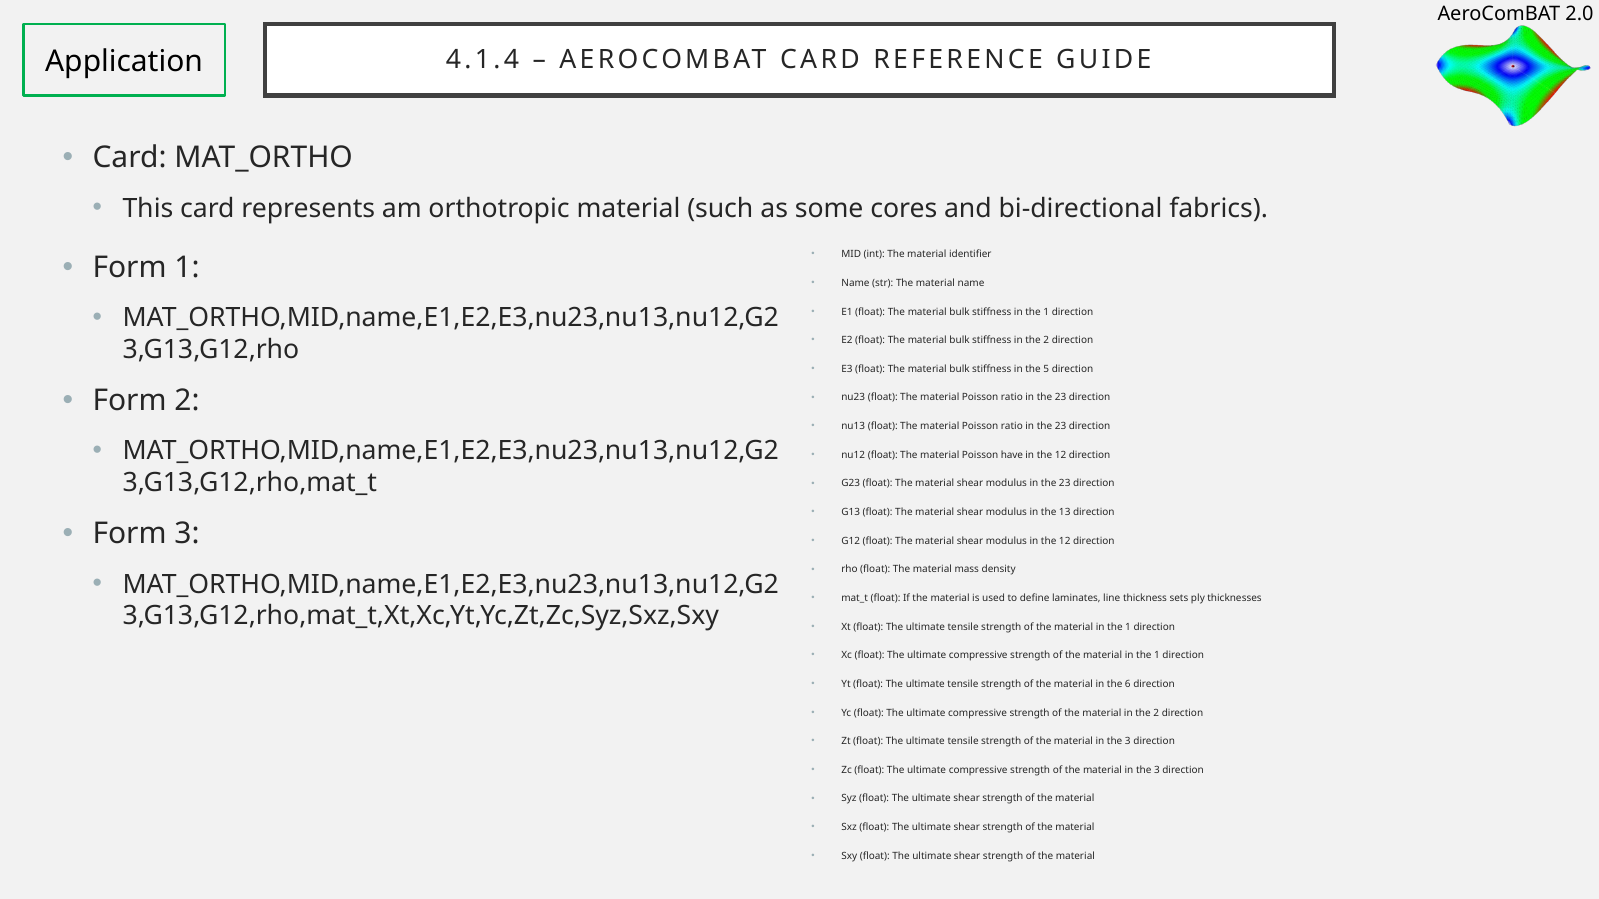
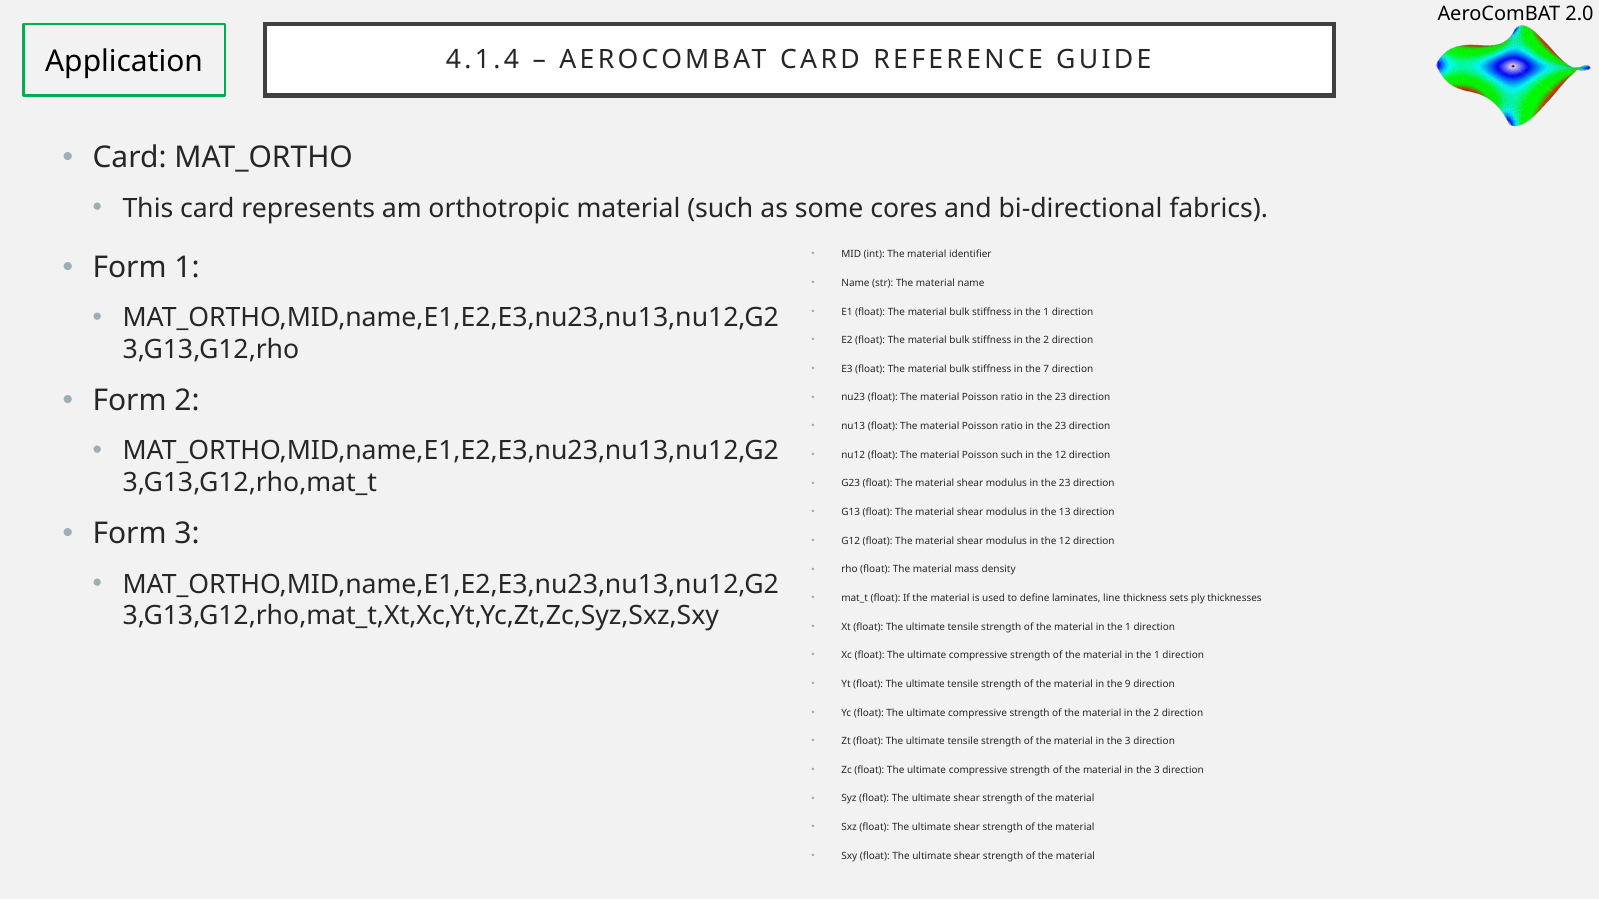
5: 5 -> 7 (1046, 369)
Poisson have: have -> such (1012, 455)
6: 6 -> 9 (1128, 684)
